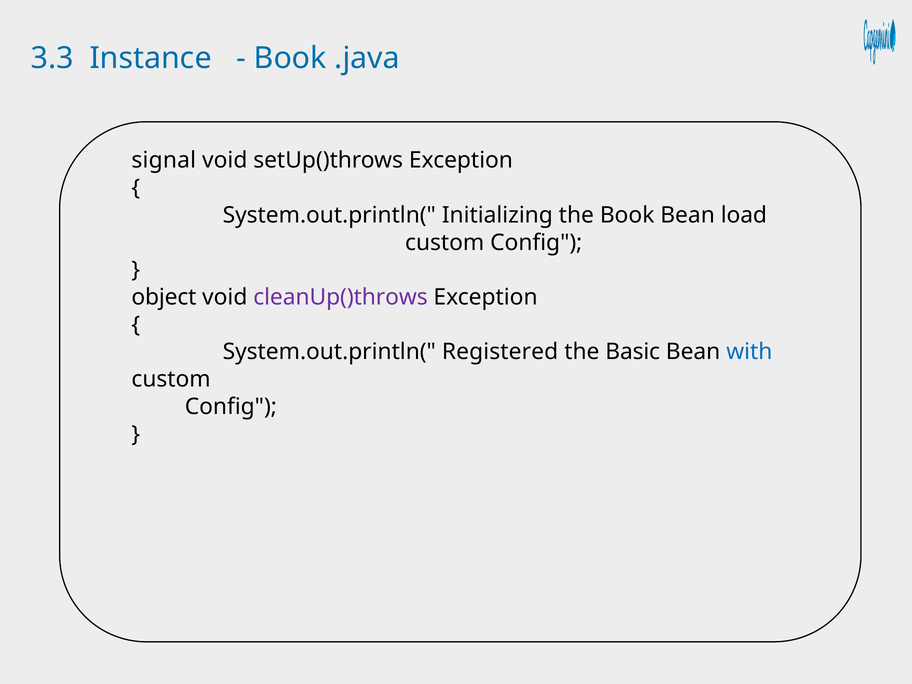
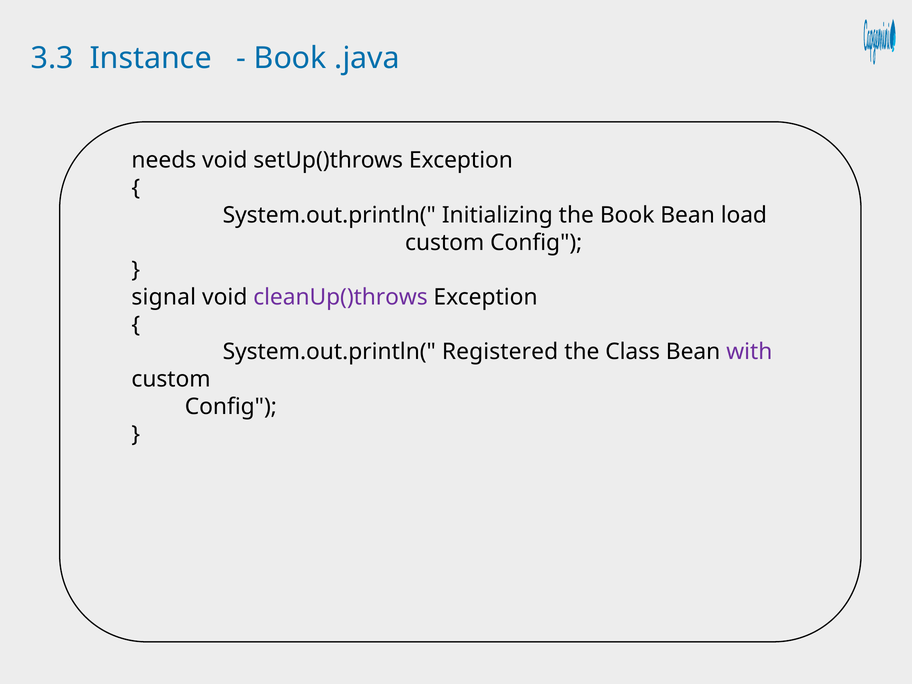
signal: signal -> needs (164, 160)
object: object -> signal (164, 297)
Basic: Basic -> Class (633, 352)
with colour: blue -> purple (749, 352)
